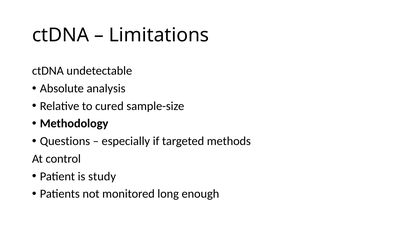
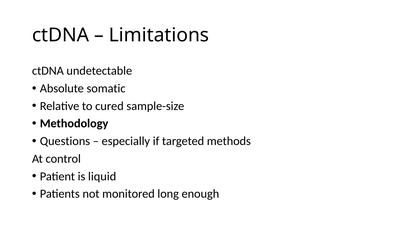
analysis: analysis -> somatic (106, 89)
study: study -> liquid (102, 176)
